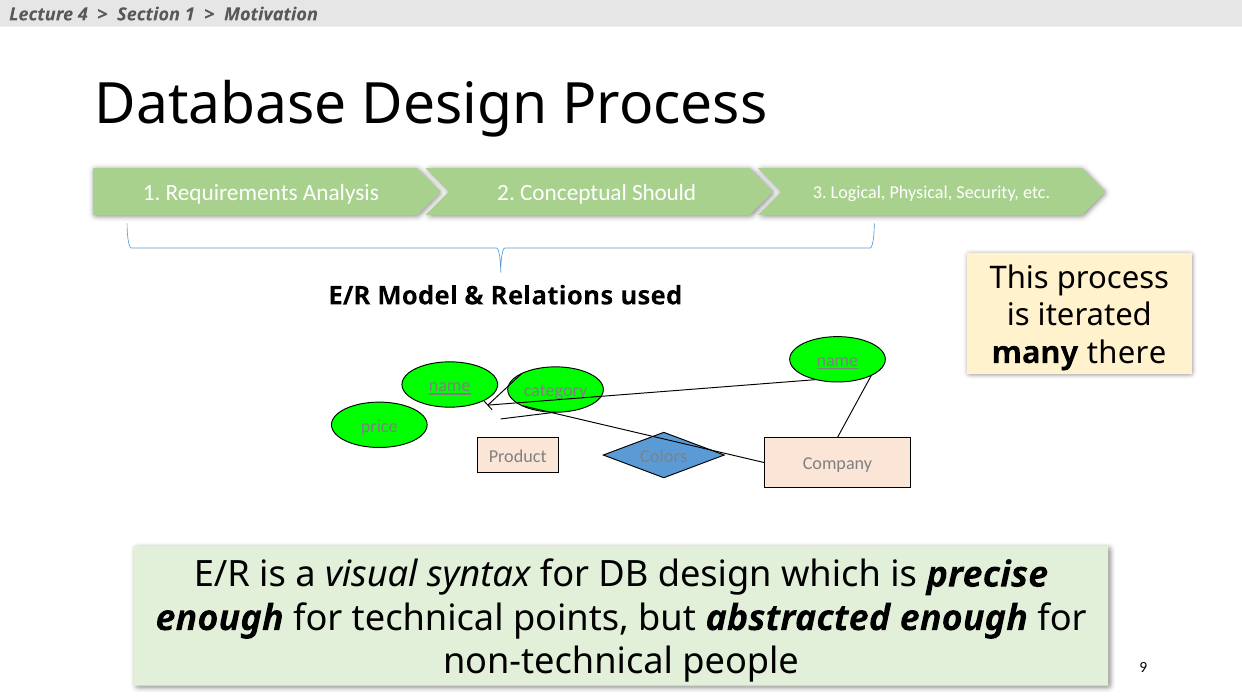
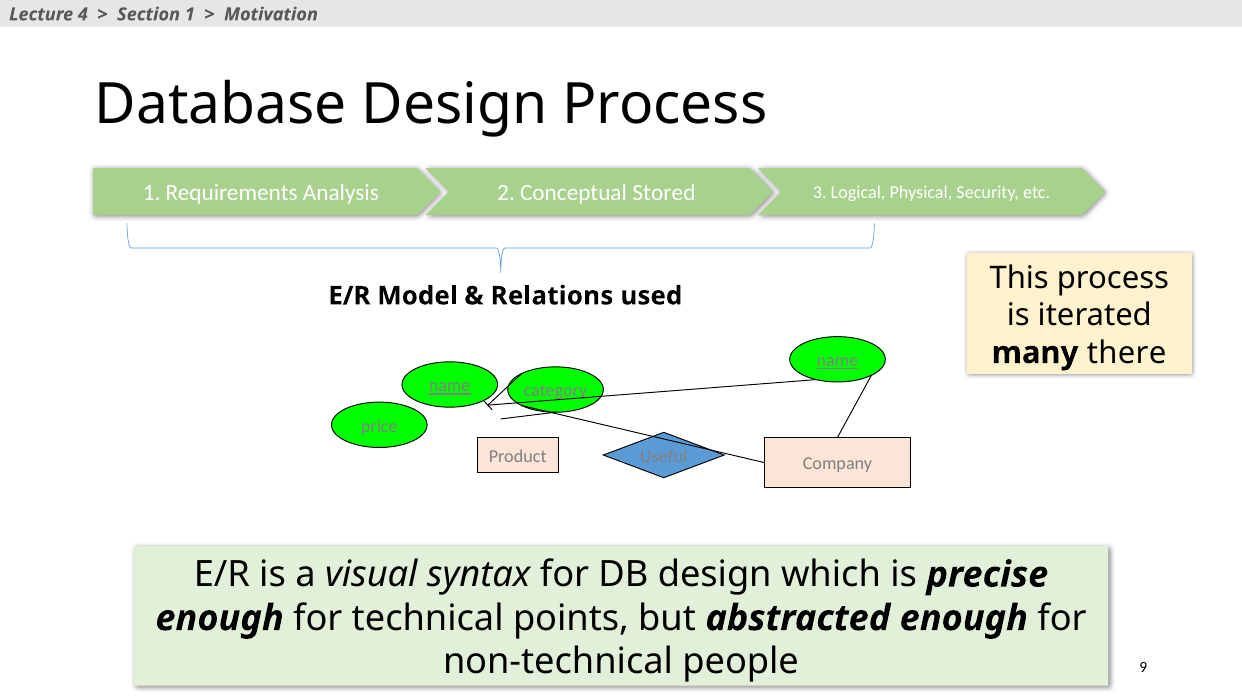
Should: Should -> Stored (664, 193)
Colors: Colors -> Useful (664, 456)
